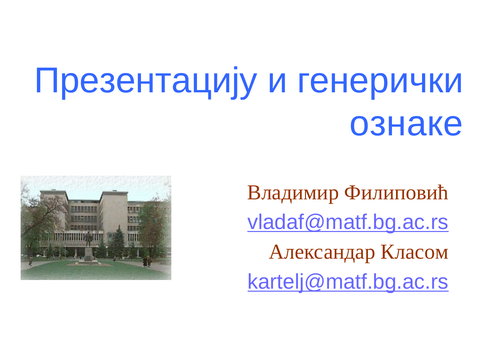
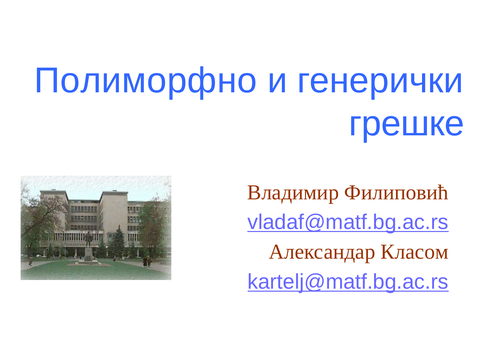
Презентацију: Презентацију -> Полиморфно (146, 81)
ознаке: ознаке -> грешке (407, 124)
